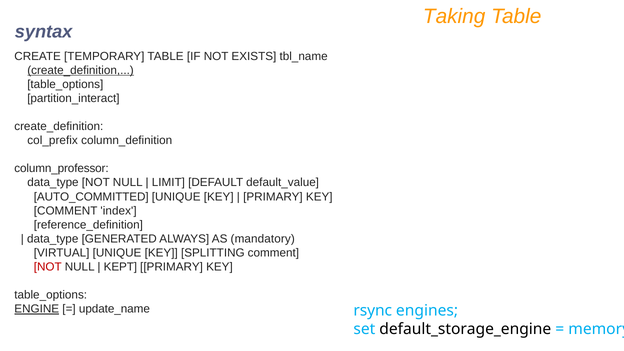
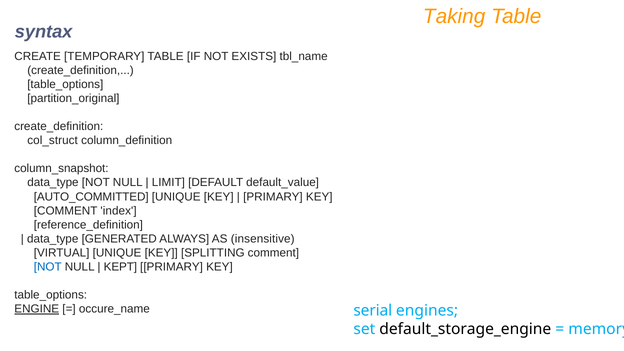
create_definition underline: present -> none (81, 70)
partition_interact: partition_interact -> partition_original (73, 98)
col_prefix: col_prefix -> col_struct (53, 140)
column_professor: column_professor -> column_snapshot (61, 169)
mandatory: mandatory -> insensitive (263, 239)
NOT colour: red -> blue (48, 267)
update_name: update_name -> occure_name (114, 309)
rsync: rsync -> serial (373, 310)
